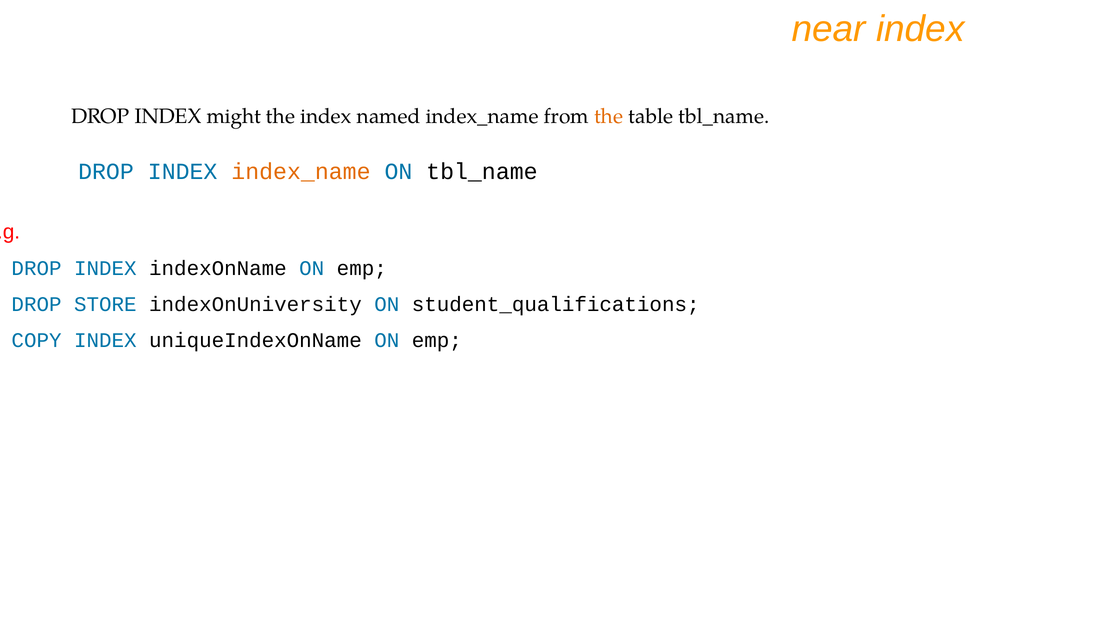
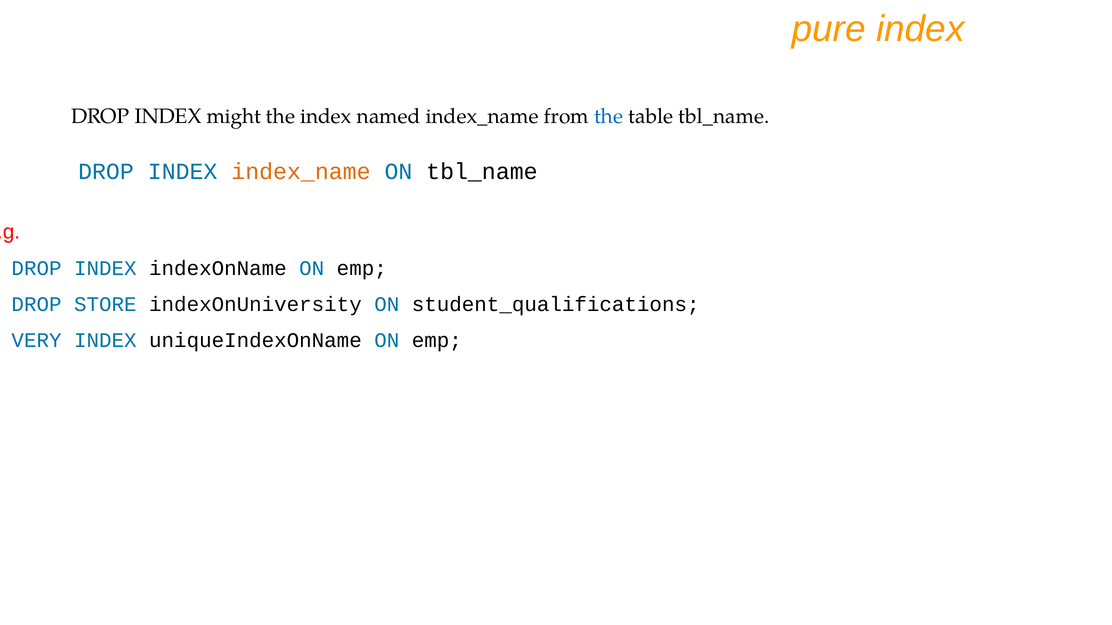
near: near -> pure (829, 29)
the colour: orange -> blue (609, 117)
COPY: COPY -> VERY (37, 341)
